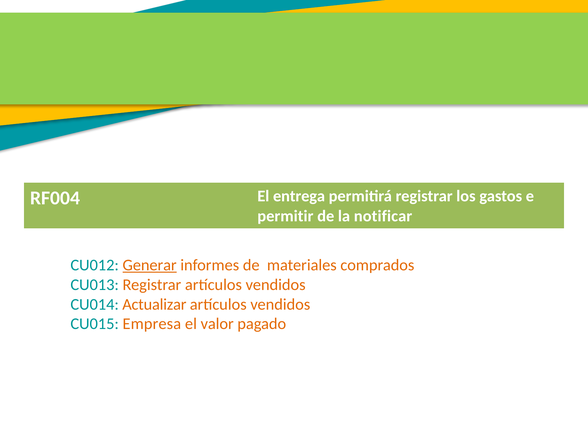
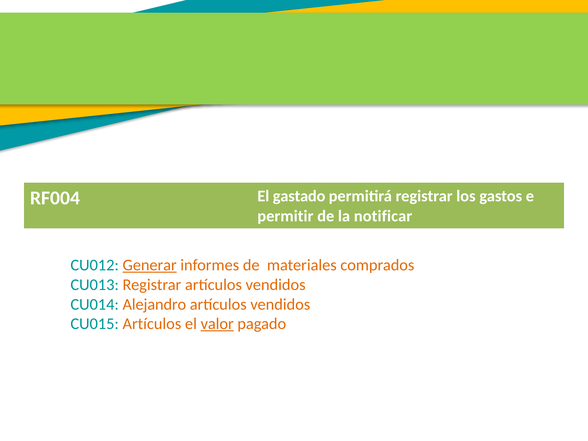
entrega: entrega -> gastado (299, 196)
Actualizar: Actualizar -> Alejandro (154, 304)
CU015 Empresa: Empresa -> Artículos (152, 324)
valor underline: none -> present (217, 324)
